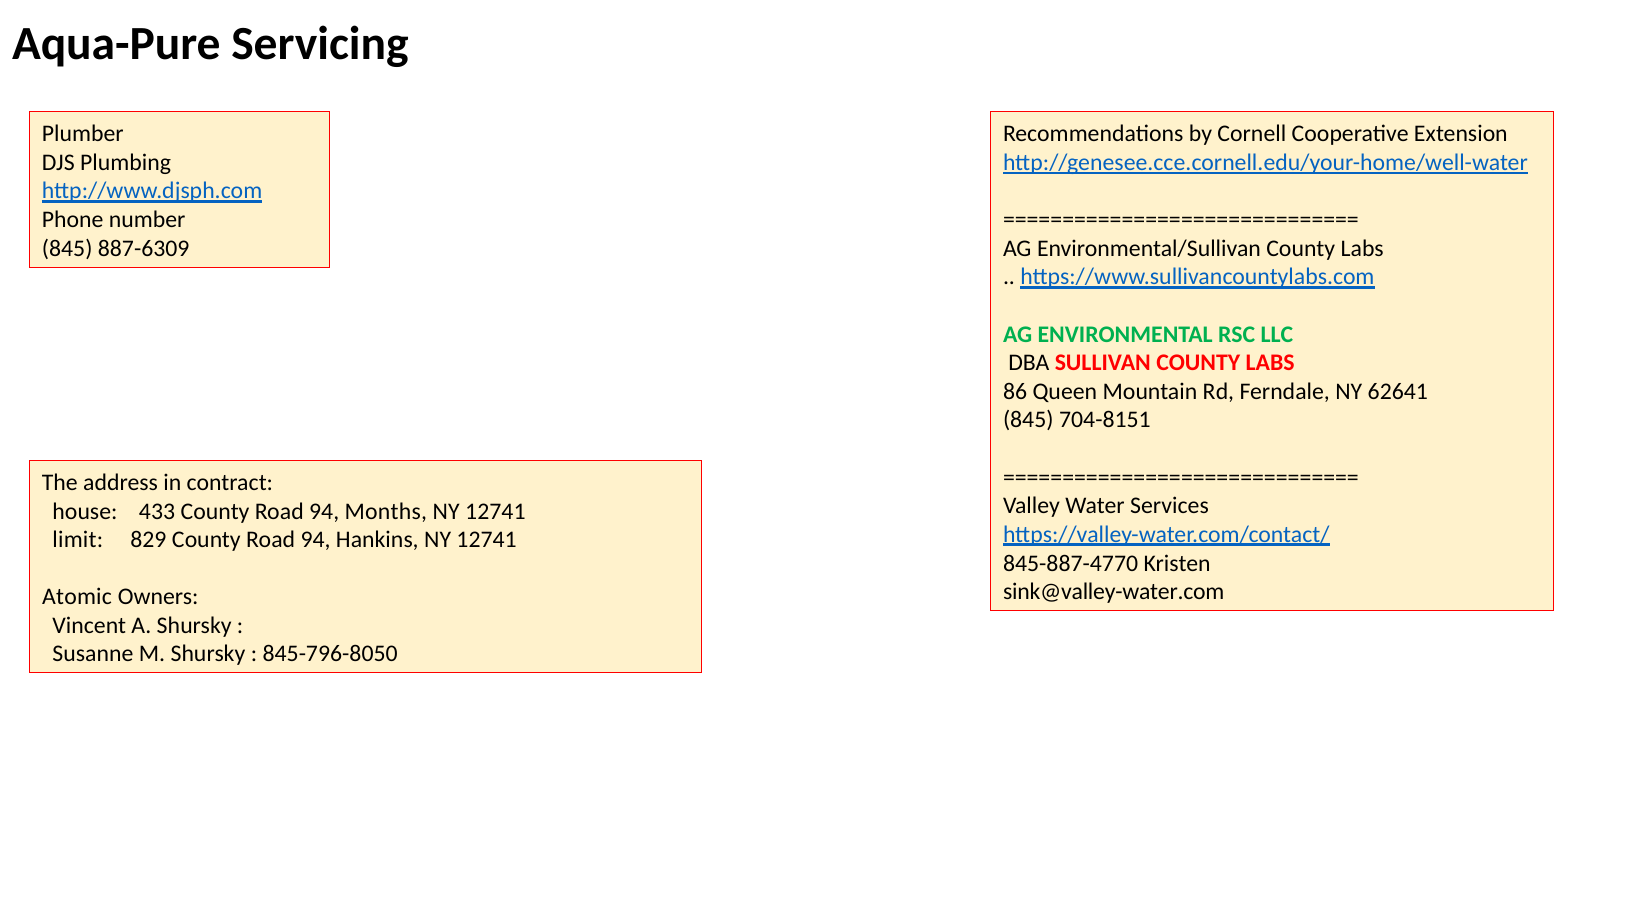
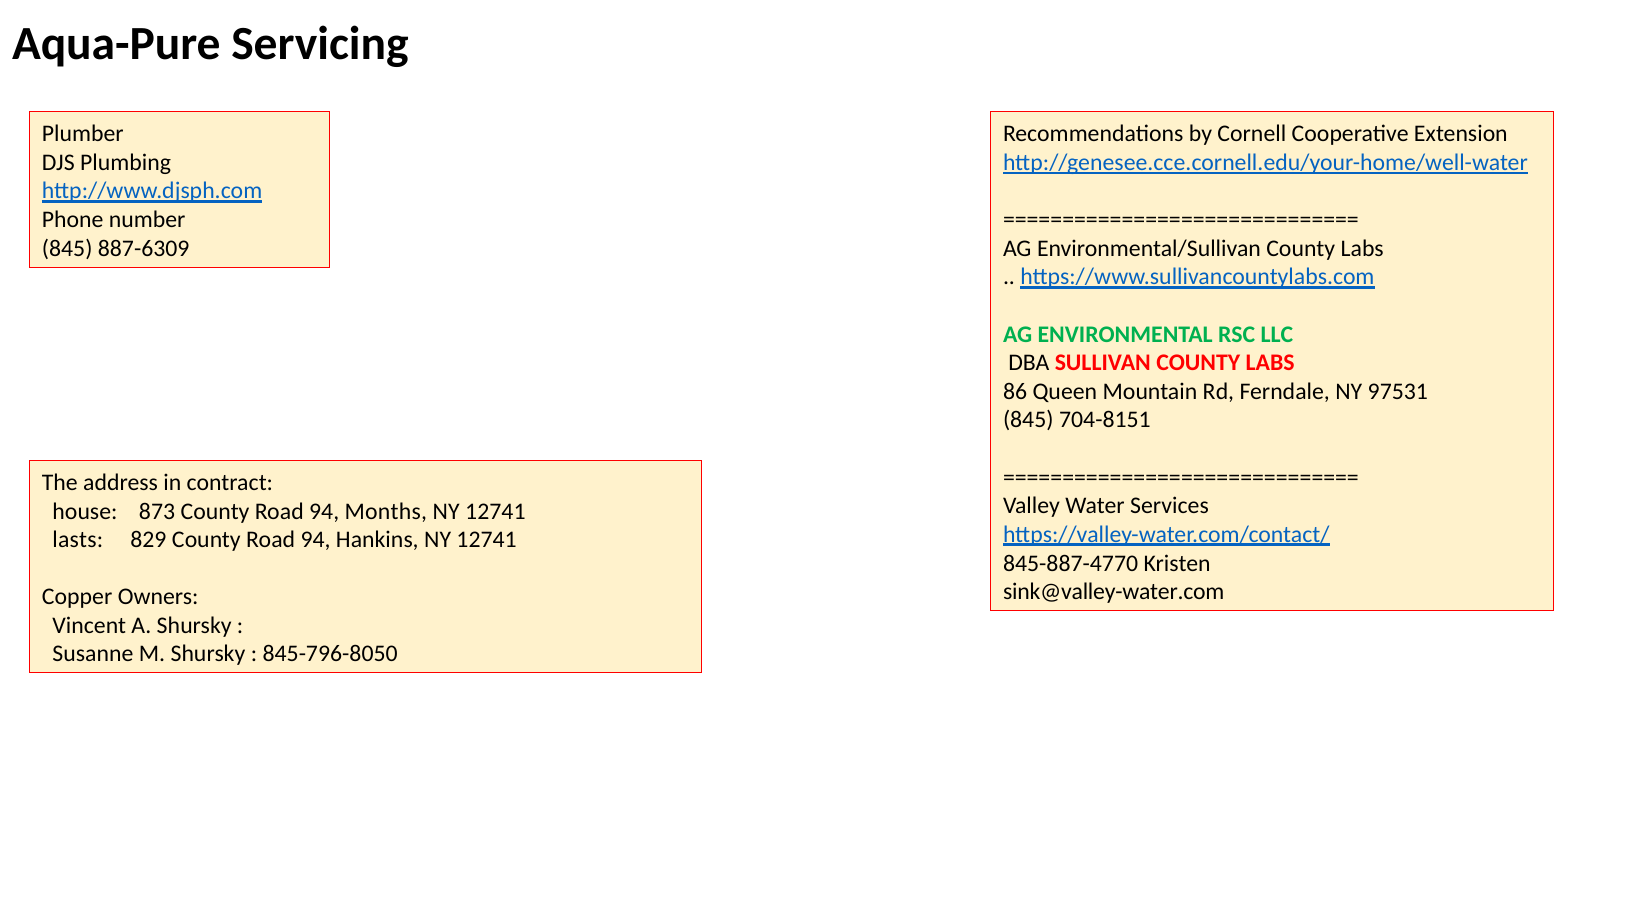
62641: 62641 -> 97531 (1398, 391)
433: 433 -> 873 (157, 511)
limit: limit -> lasts (78, 540)
Atomic: Atomic -> Copper (77, 597)
